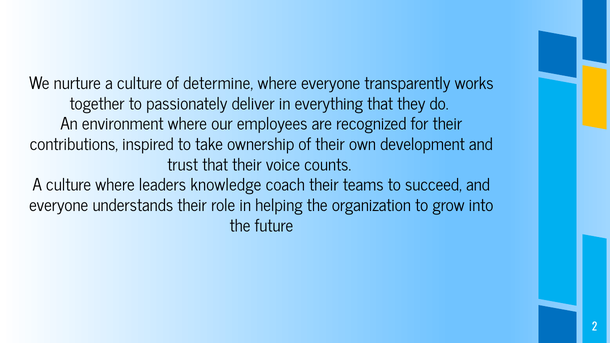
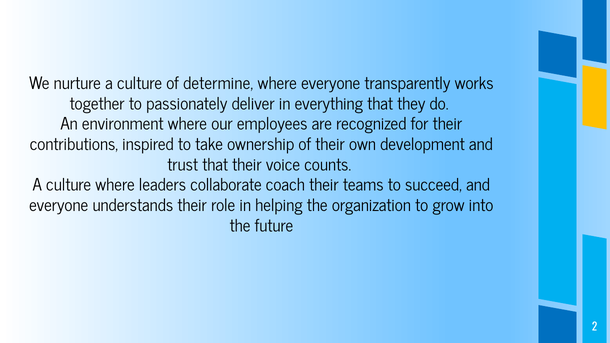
knowledge: knowledge -> collaborate (226, 185)
